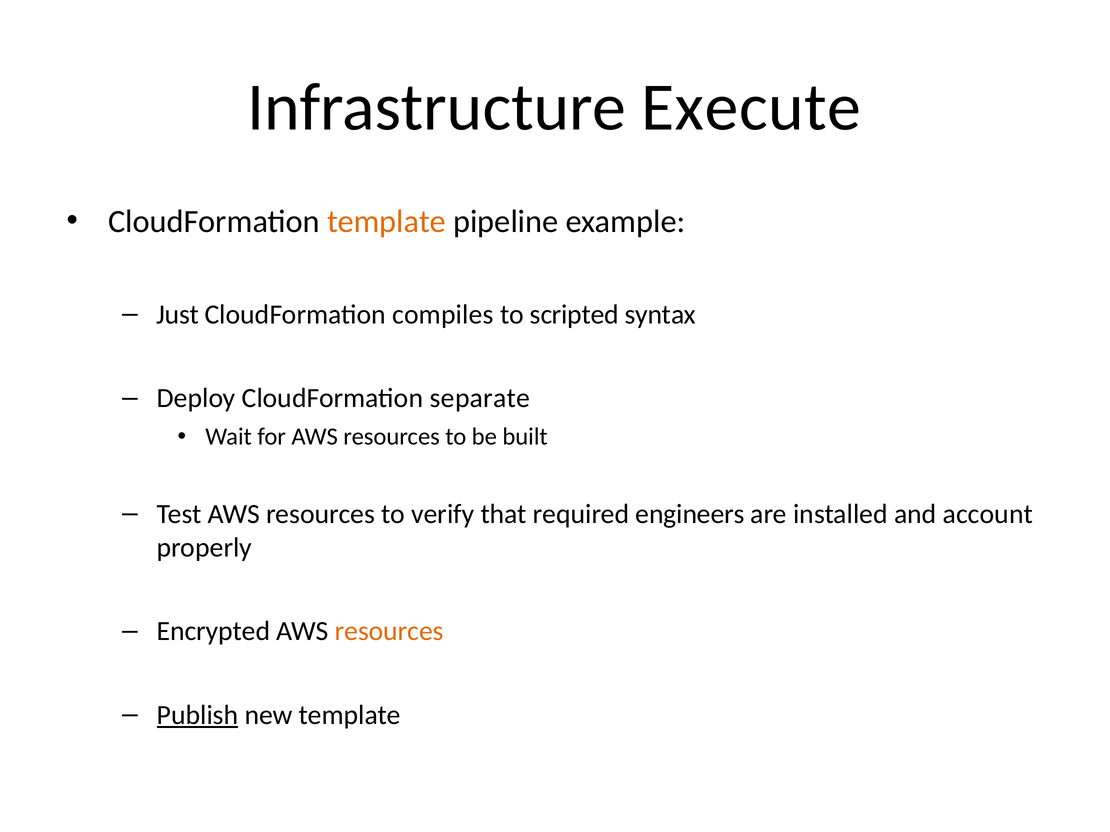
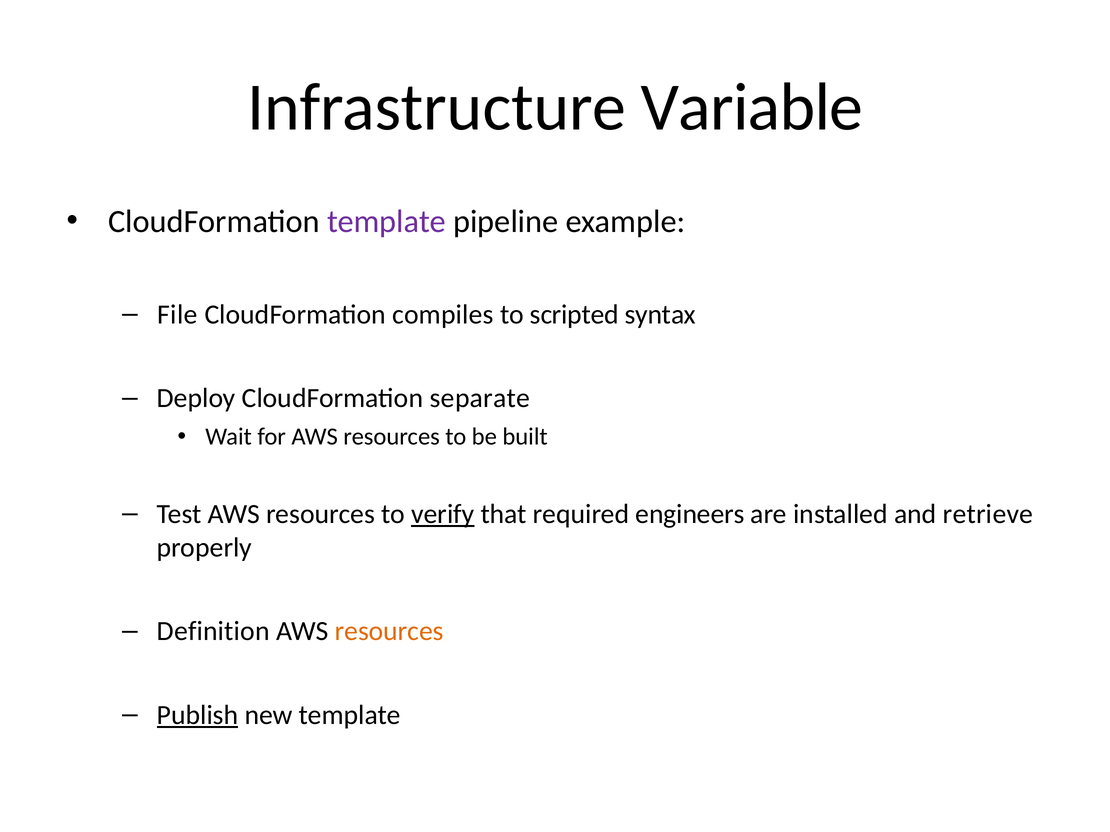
Execute: Execute -> Variable (752, 107)
template colour: orange -> purple (386, 221)
Just: Just -> File (177, 315)
verify underline: none -> present (443, 514)
account: account -> retrieve (988, 514)
Encrypted: Encrypted -> Definition (213, 632)
